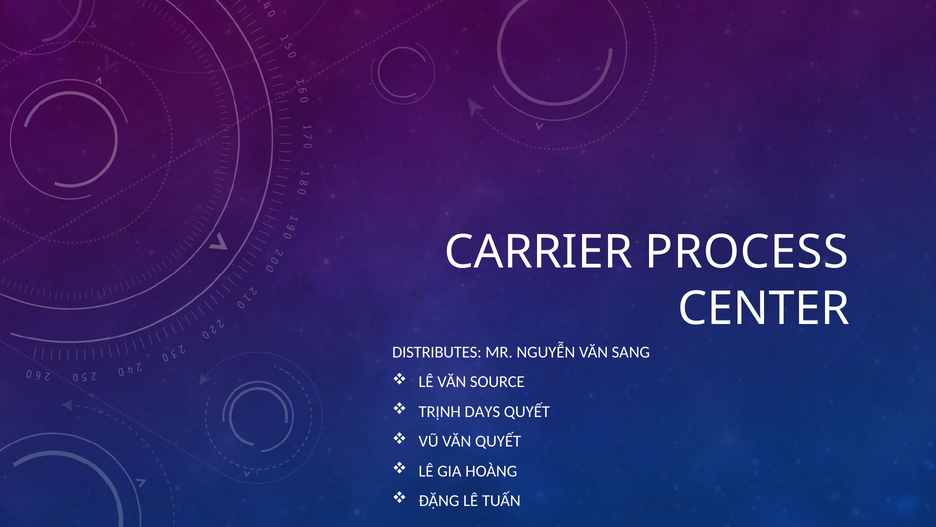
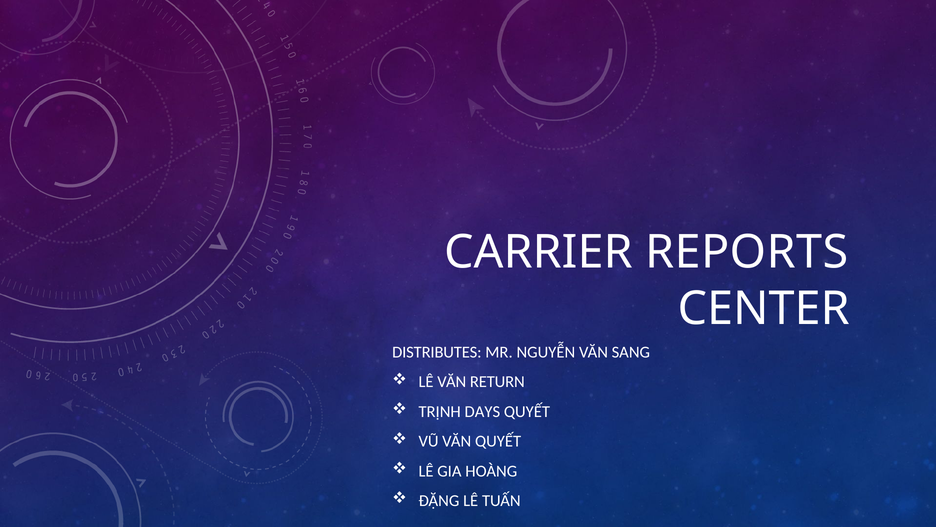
PROCESS: PROCESS -> REPORTS (747, 252)
SOURCE: SOURCE -> RETURN (497, 382)
